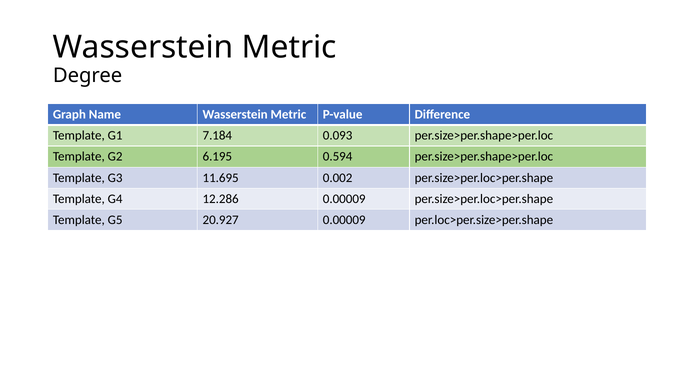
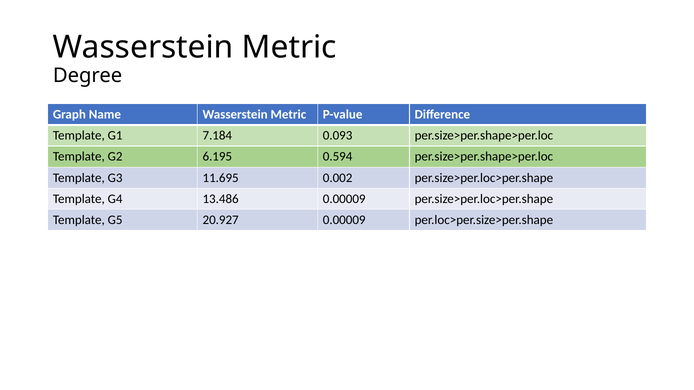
12.286: 12.286 -> 13.486 (221, 199)
